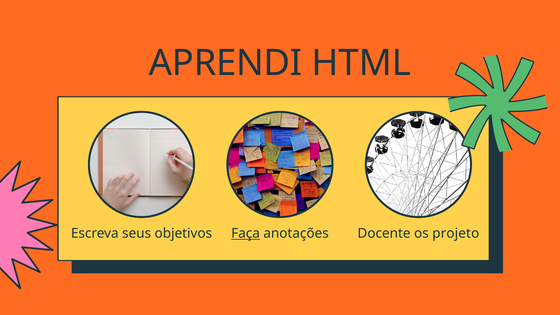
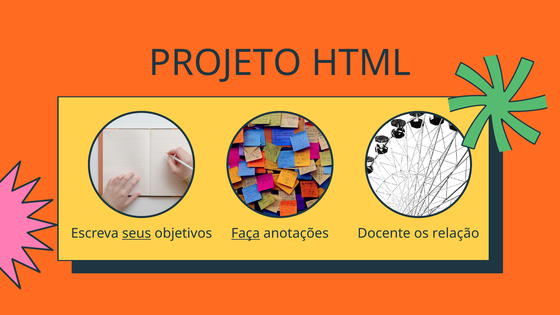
APRENDI: APRENDI -> PROJETO (225, 63)
seus underline: none -> present (137, 233)
projeto: projeto -> relação (456, 233)
